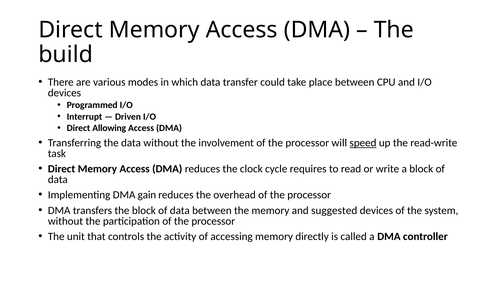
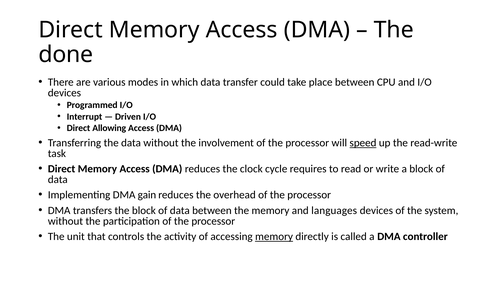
build: build -> done (66, 55)
suggested: suggested -> languages (334, 211)
memory underline: none -> present (274, 237)
